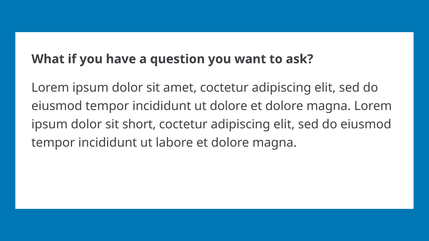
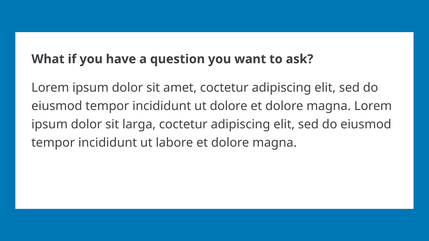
short: short -> larga (139, 125)
